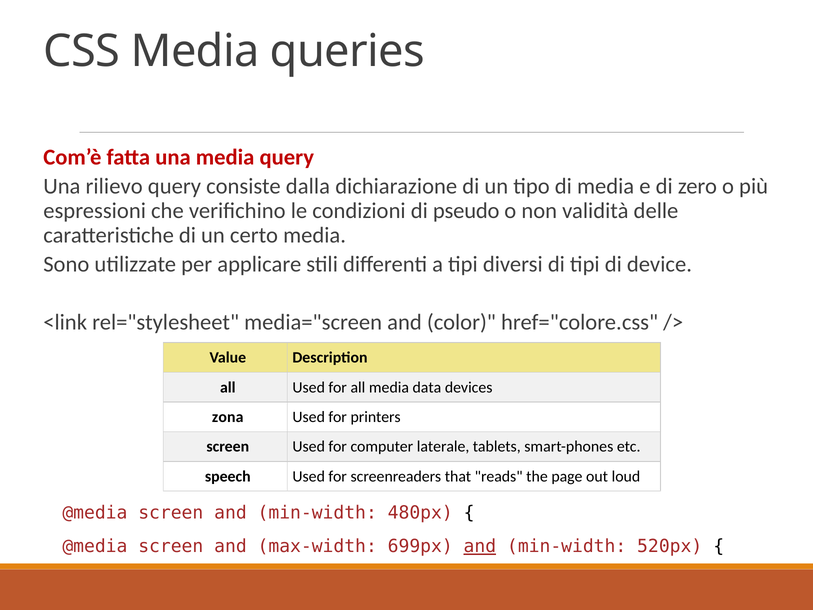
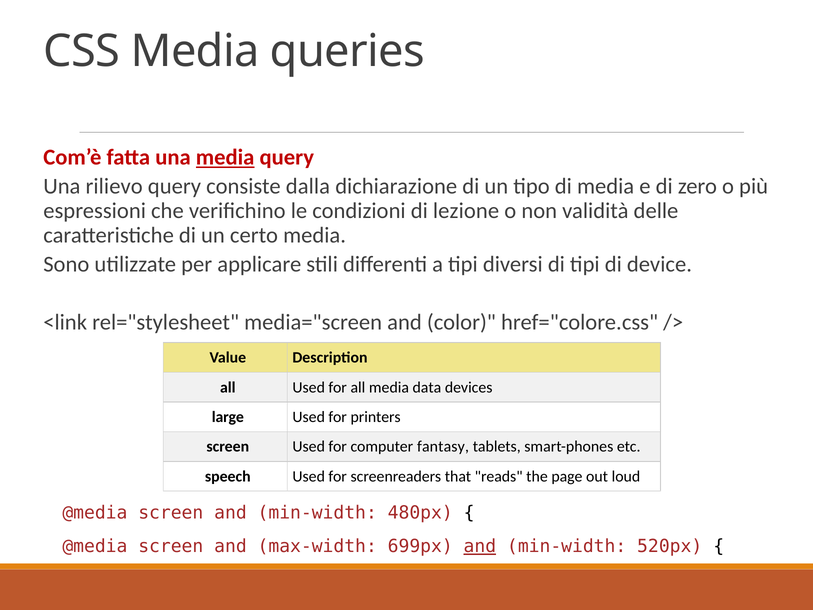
media underline: none -> present (225, 157)
pseudo: pseudo -> lezione (466, 211)
zona: zona -> large (228, 417)
laterale: laterale -> fantasy (443, 447)
